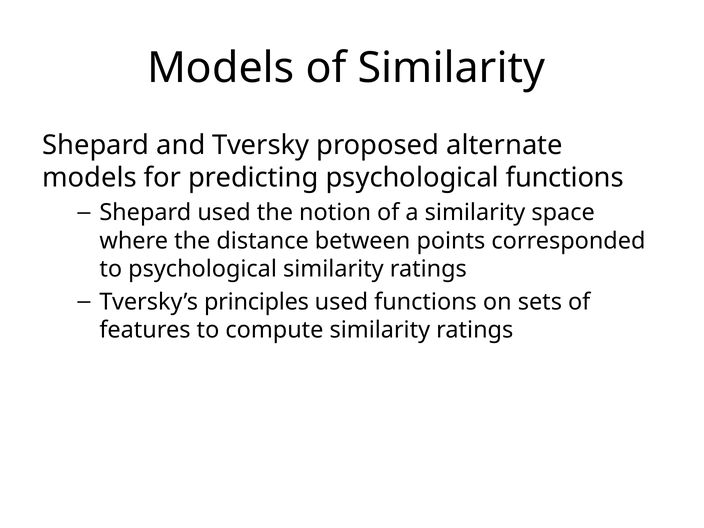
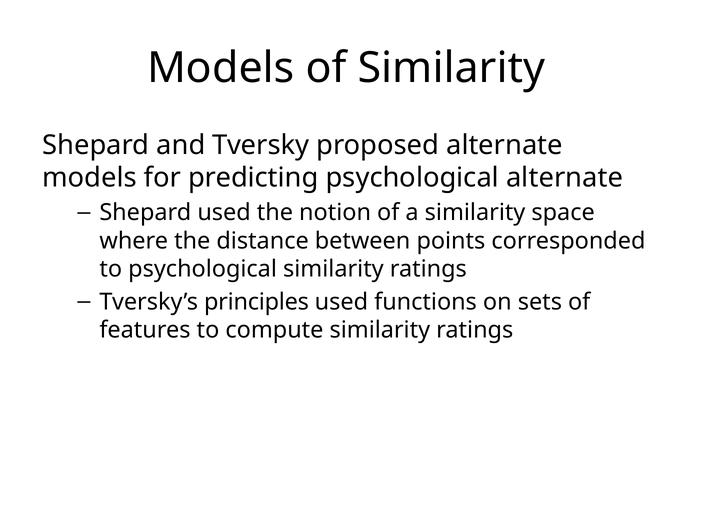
psychological functions: functions -> alternate (565, 178)
